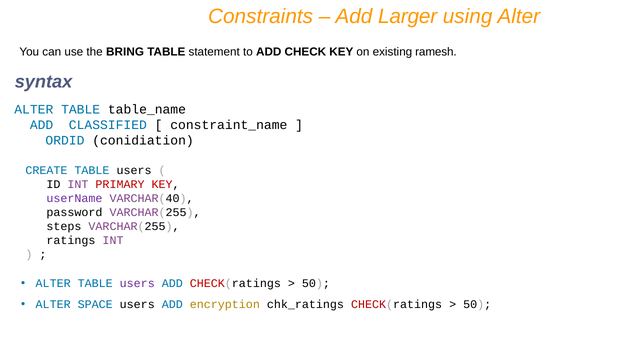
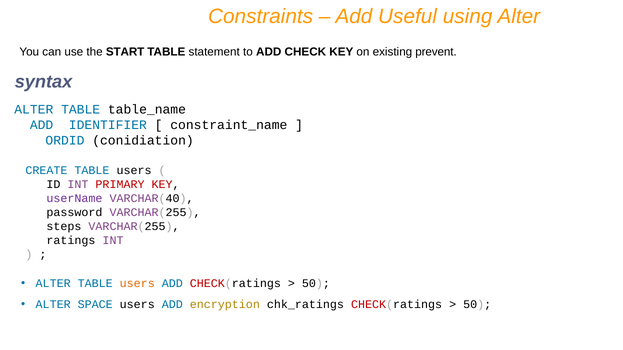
Larger: Larger -> Useful (408, 16)
BRING: BRING -> START (125, 52)
ramesh: ramesh -> prevent (436, 52)
CLASSIFIED: CLASSIFIED -> IDENTIFIER (108, 125)
users colour: purple -> orange (137, 284)
